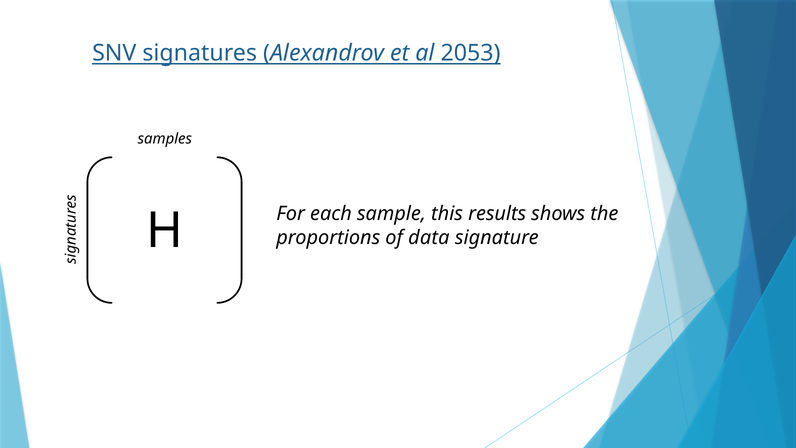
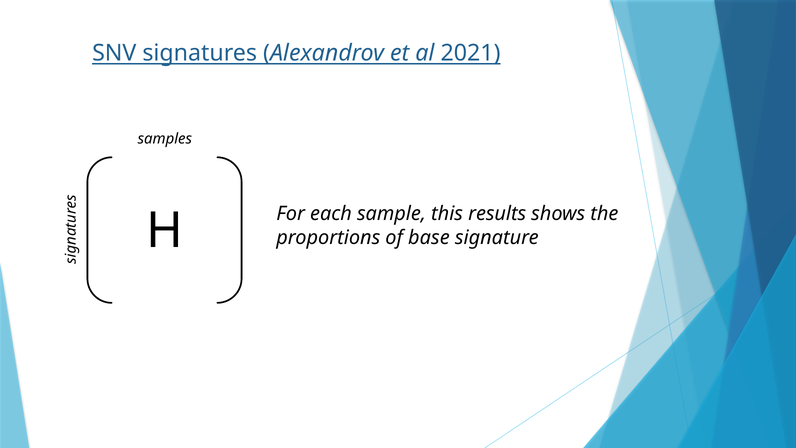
2053: 2053 -> 2021 (471, 53)
data: data -> base (429, 238)
